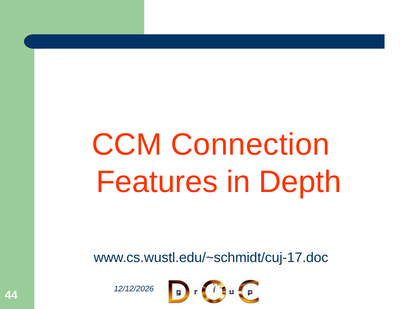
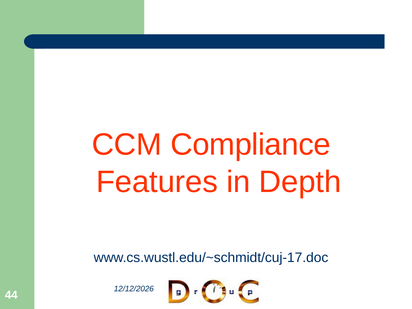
Connection: Connection -> Compliance (251, 145)
